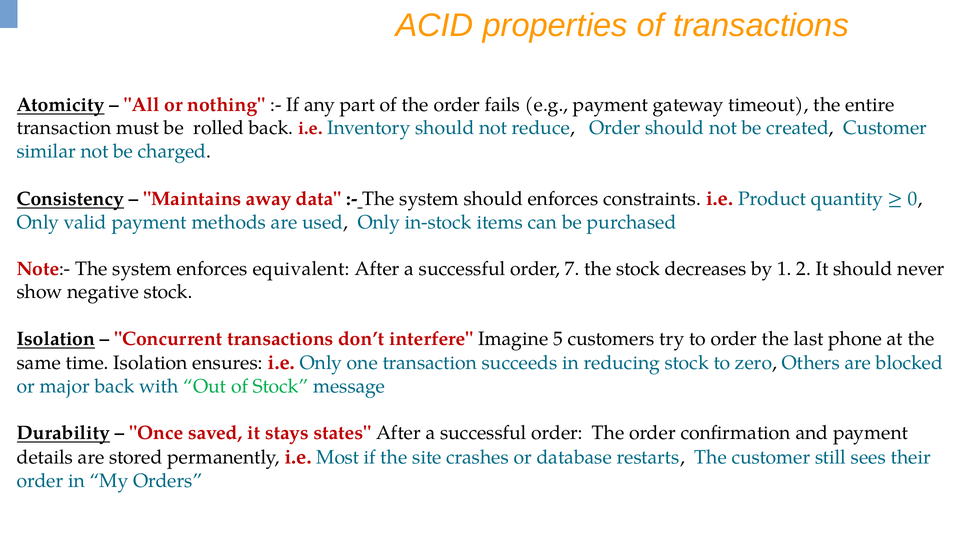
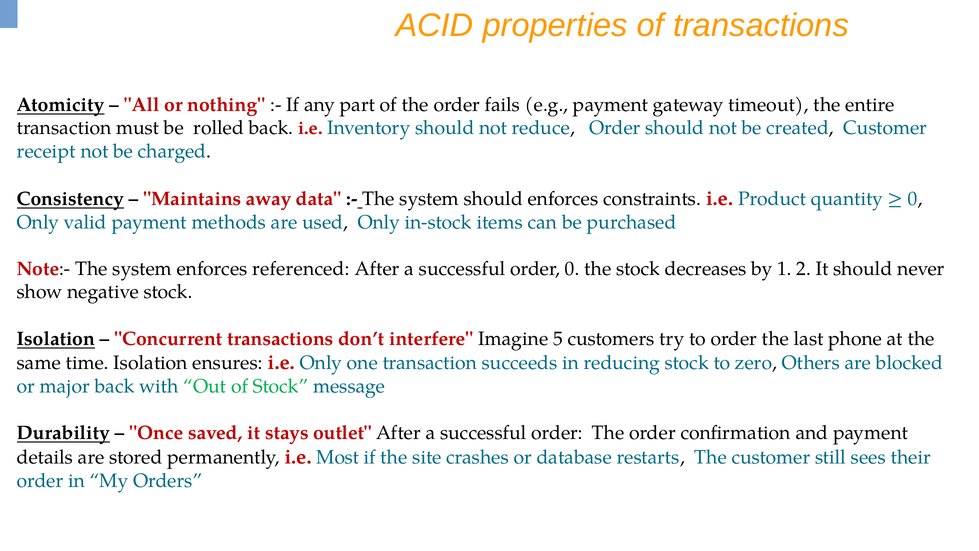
similar: similar -> receipt (46, 151)
equivalent: equivalent -> referenced (301, 269)
order 7: 7 -> 0 (572, 269)
states: states -> outlet (342, 433)
